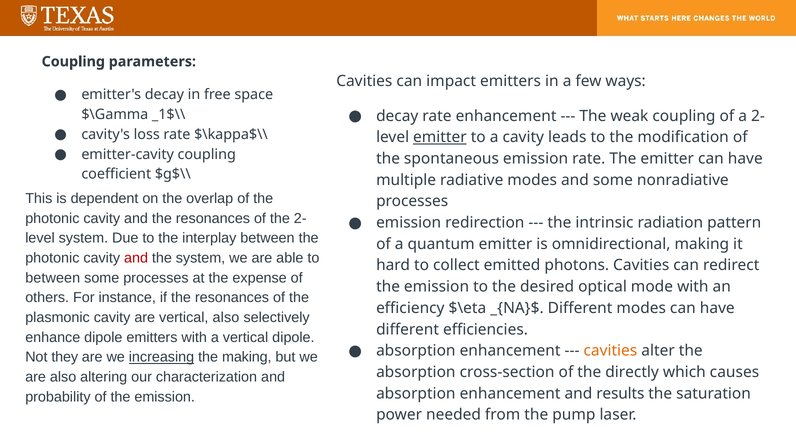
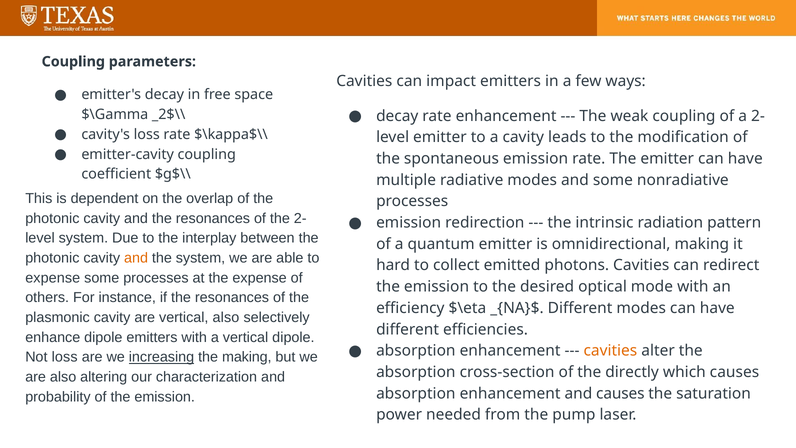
_1$\\: _1$\\ -> _2$\\ (169, 114)
emitter underline: present -> none (440, 137)
and colour: red -> orange (136, 258)
between: between -> expense (53, 278)
Not they: they -> loss (65, 357)
and results: results -> causes (620, 393)
